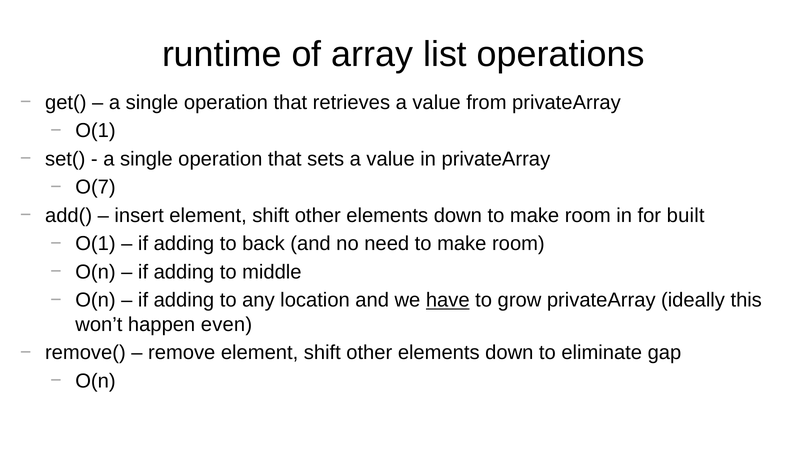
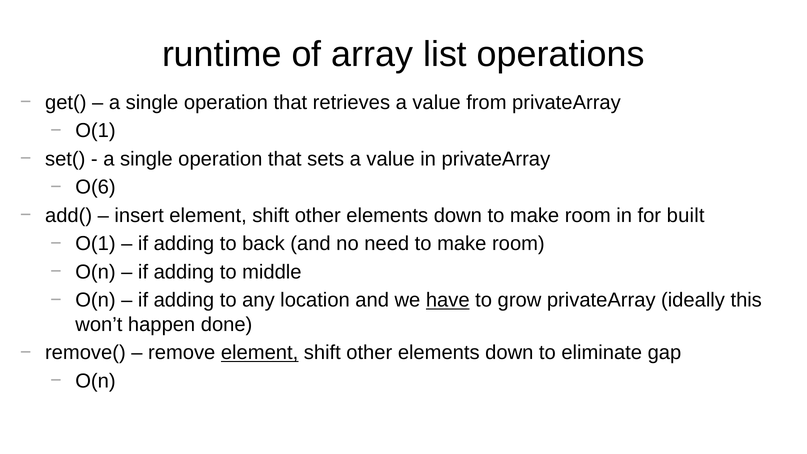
O(7: O(7 -> O(6 (96, 187)
even: even -> done (227, 324)
element underline: none -> present (260, 353)
